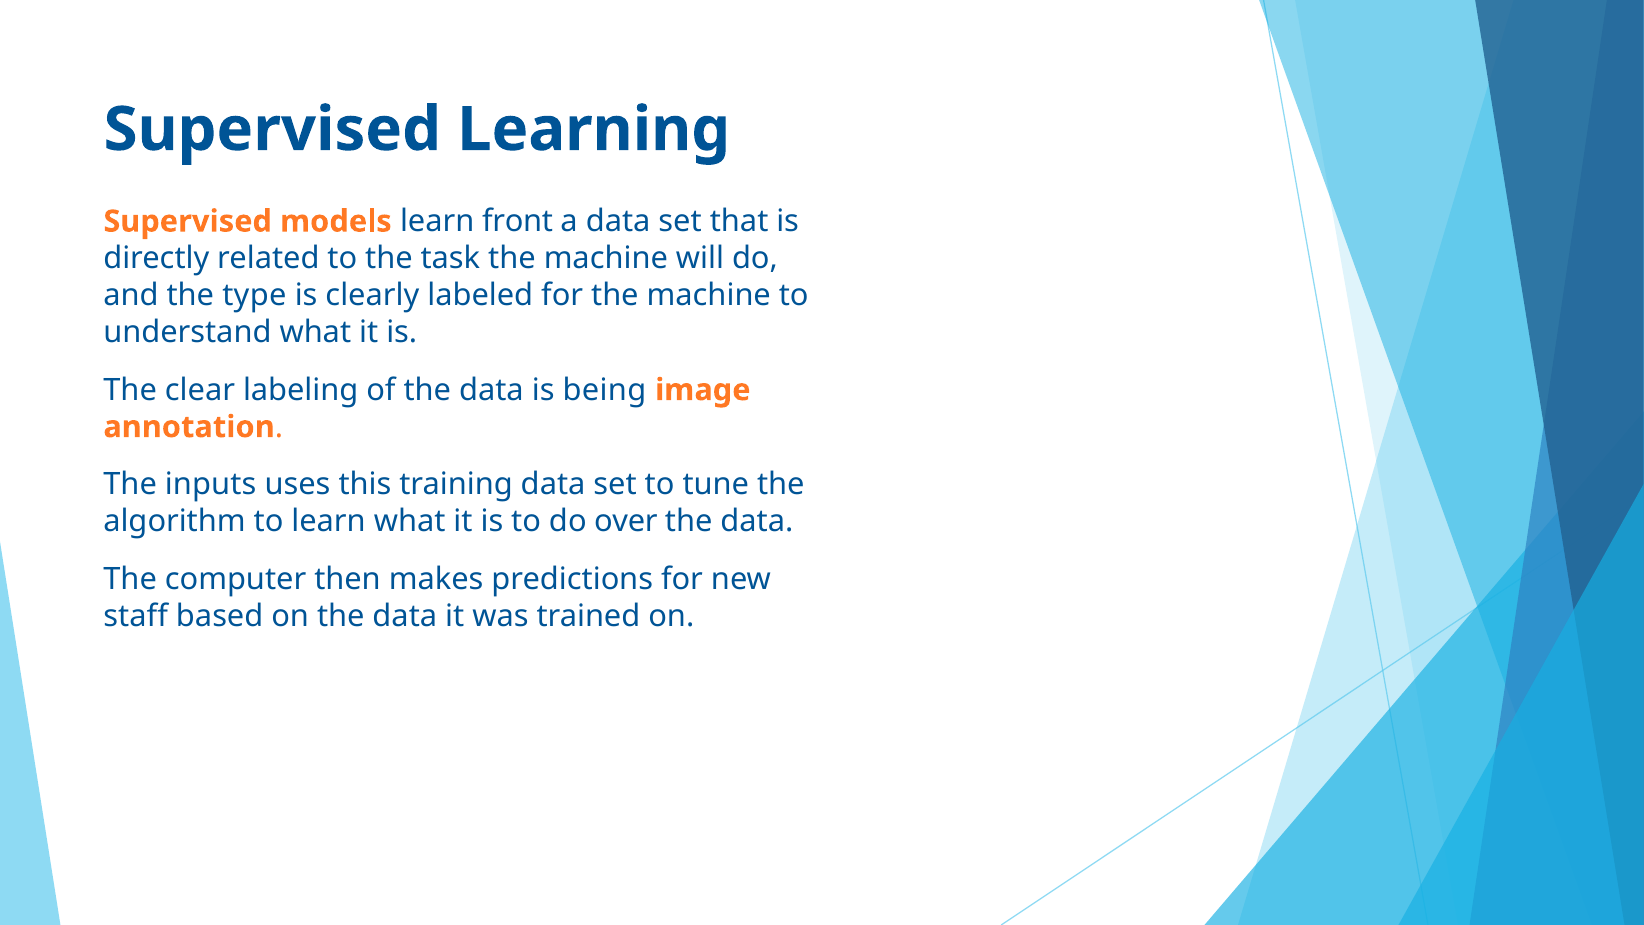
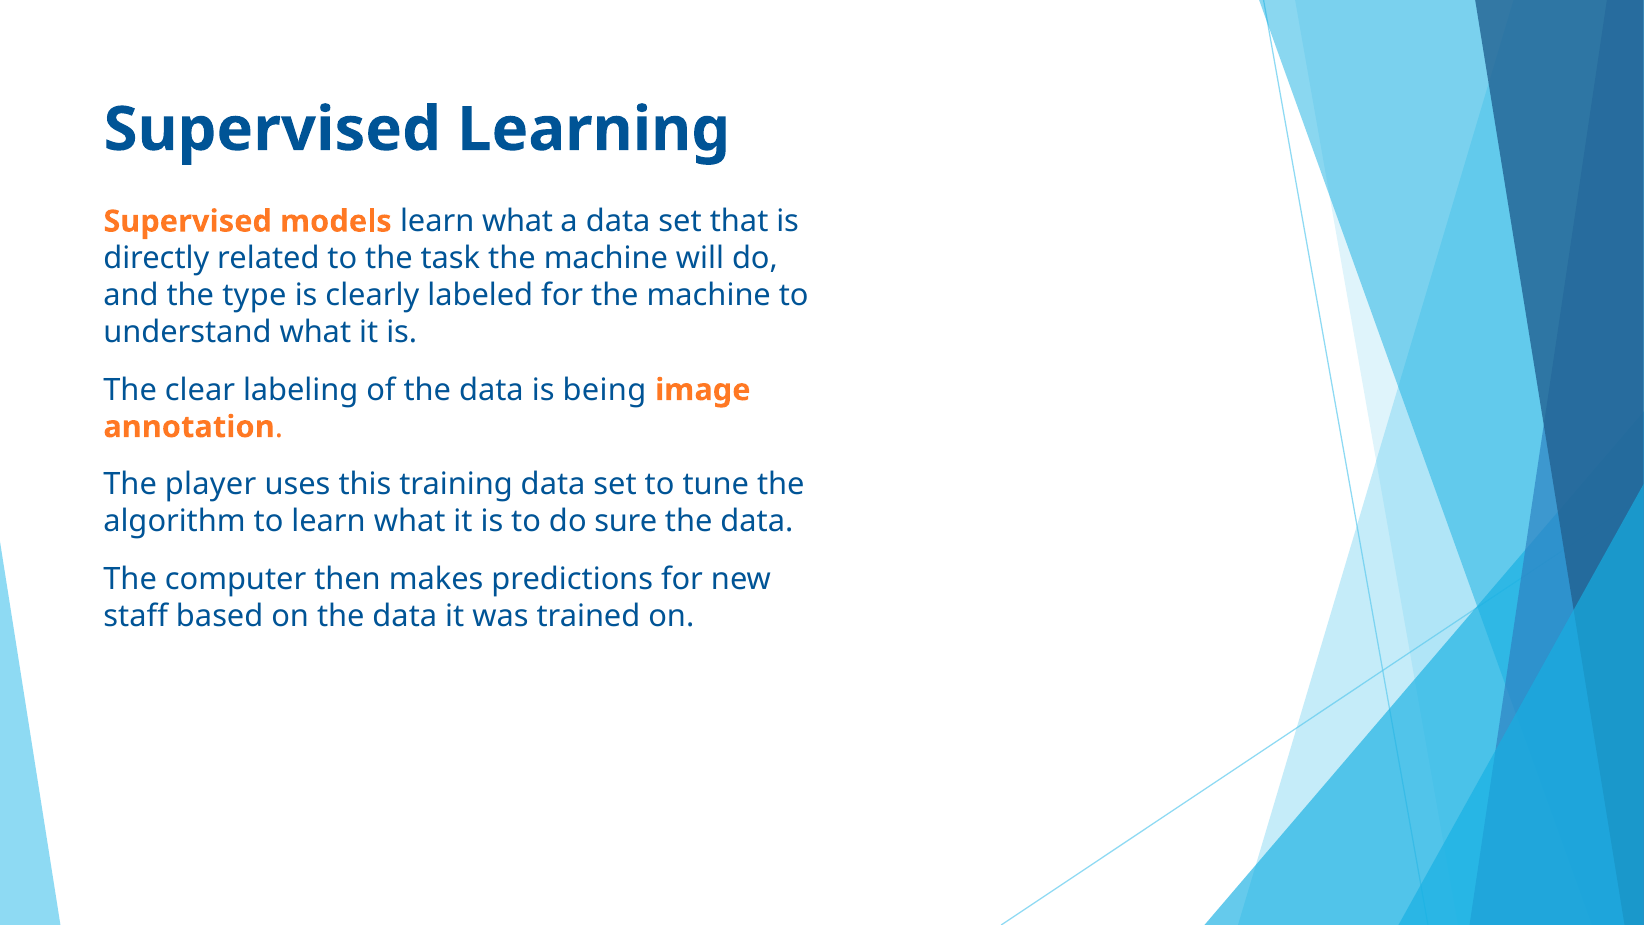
models learn front: front -> what (518, 221)
inputs: inputs -> player (211, 484)
over: over -> sure (626, 521)
